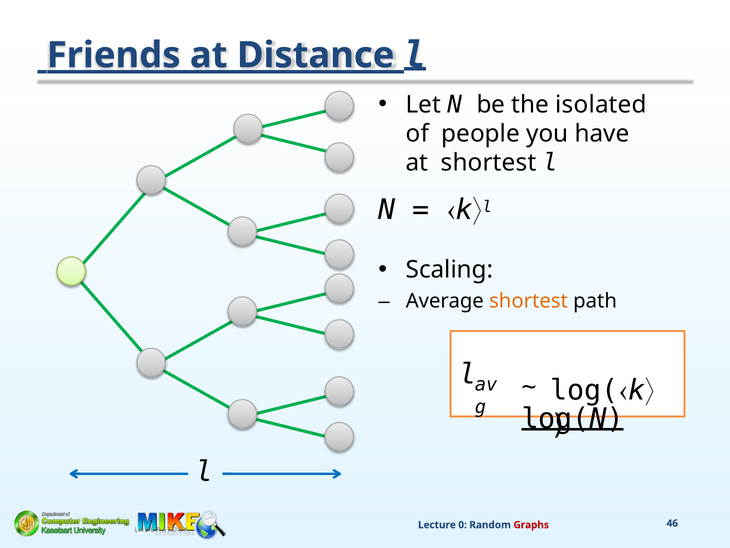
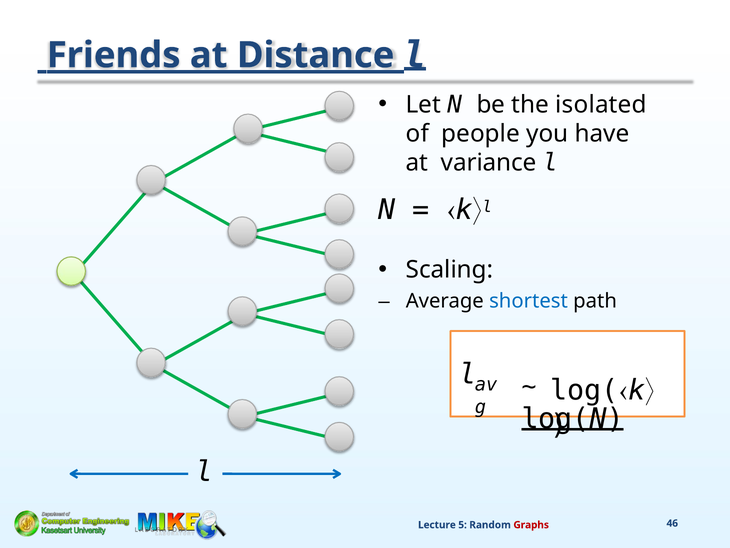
at shortest: shortest -> variance (489, 163)
shortest colour: orange -> blue (529, 301)
0: 0 -> 5 (463, 524)
